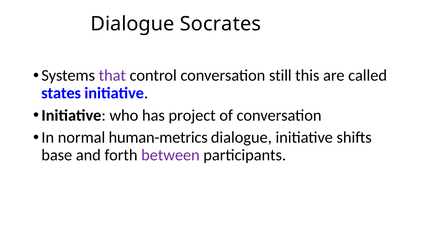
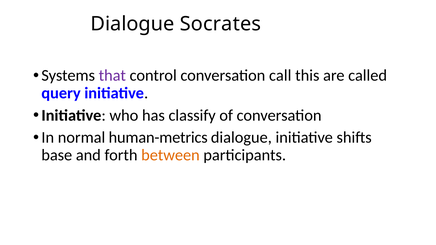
still: still -> call (280, 76)
states: states -> query (61, 93)
project: project -> classify (192, 116)
between colour: purple -> orange (170, 155)
